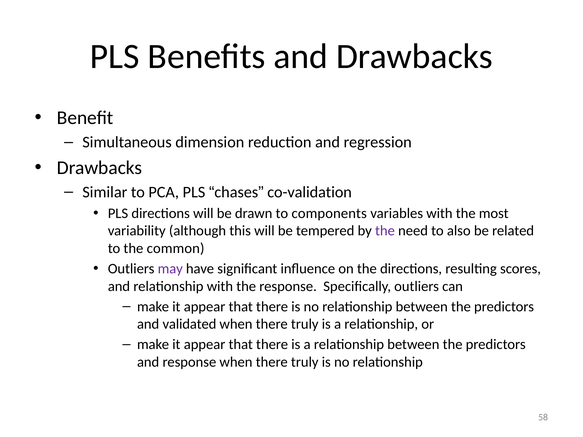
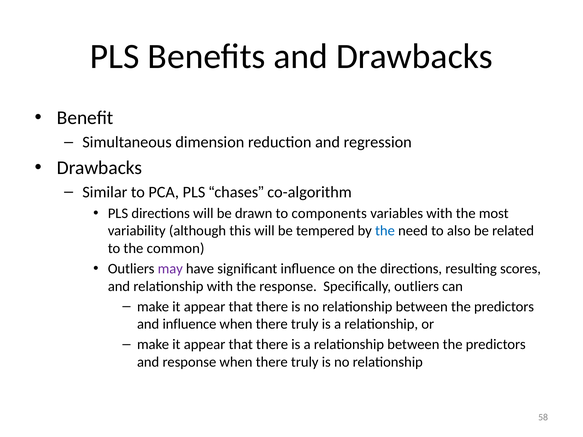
co-validation: co-validation -> co-algorithm (310, 192)
the colour: purple -> blue (385, 231)
and validated: validated -> influence (189, 324)
